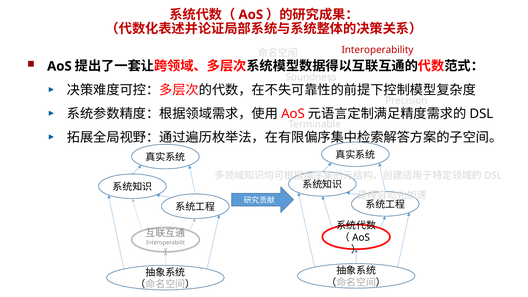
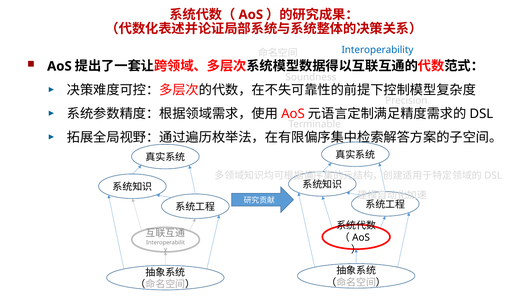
Interoperability colour: red -> blue (377, 50)
